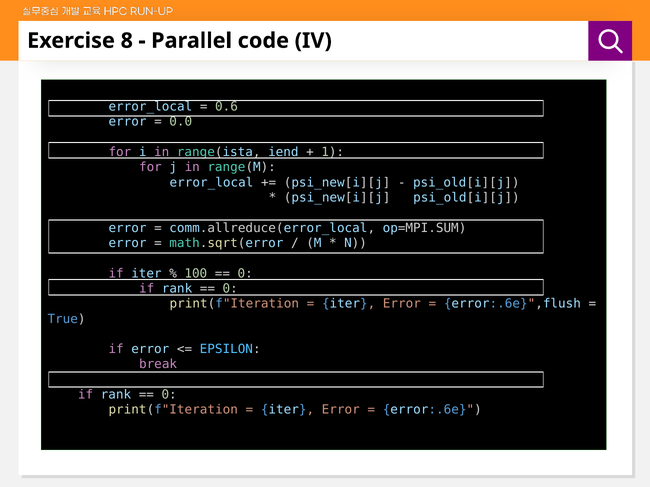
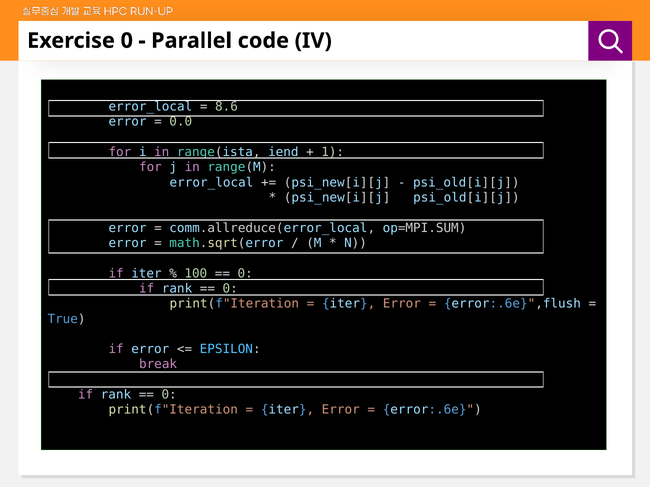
Exercise 8: 8 -> 0 (127, 41)
0.6: 0.6 -> 8.6 (226, 107)
